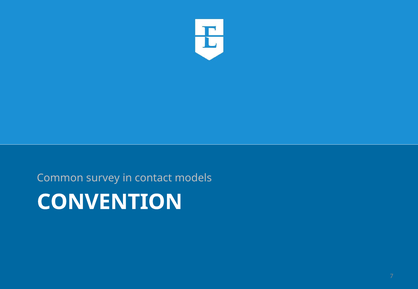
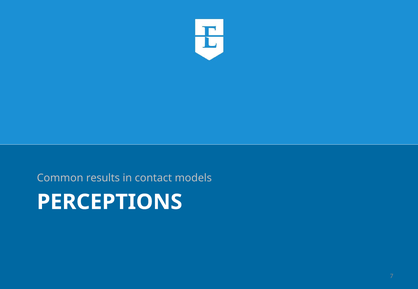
survey: survey -> results (103, 178)
CONVENTION: CONVENTION -> PERCEPTIONS (110, 202)
